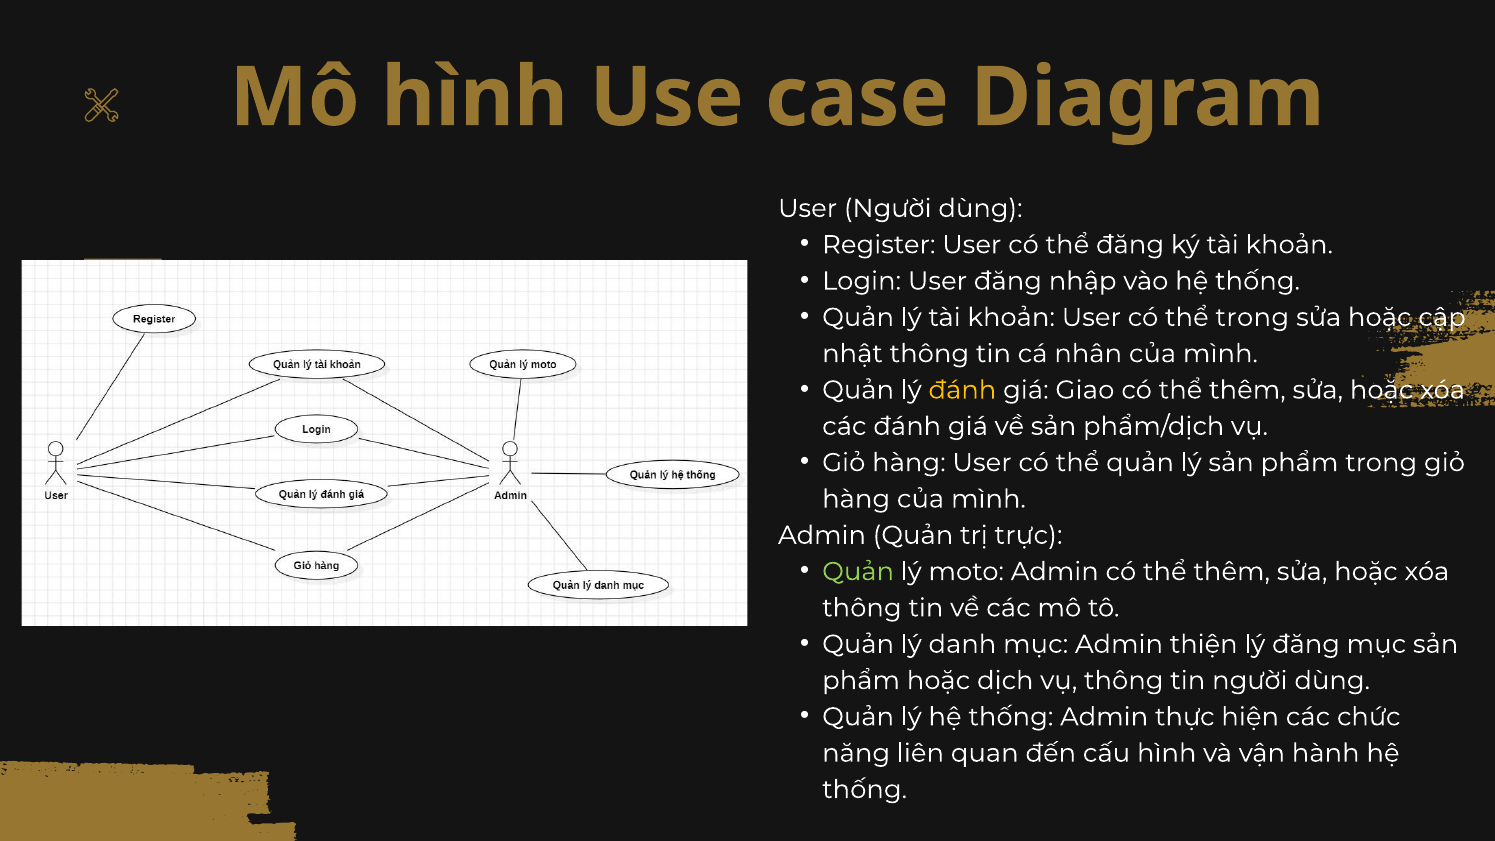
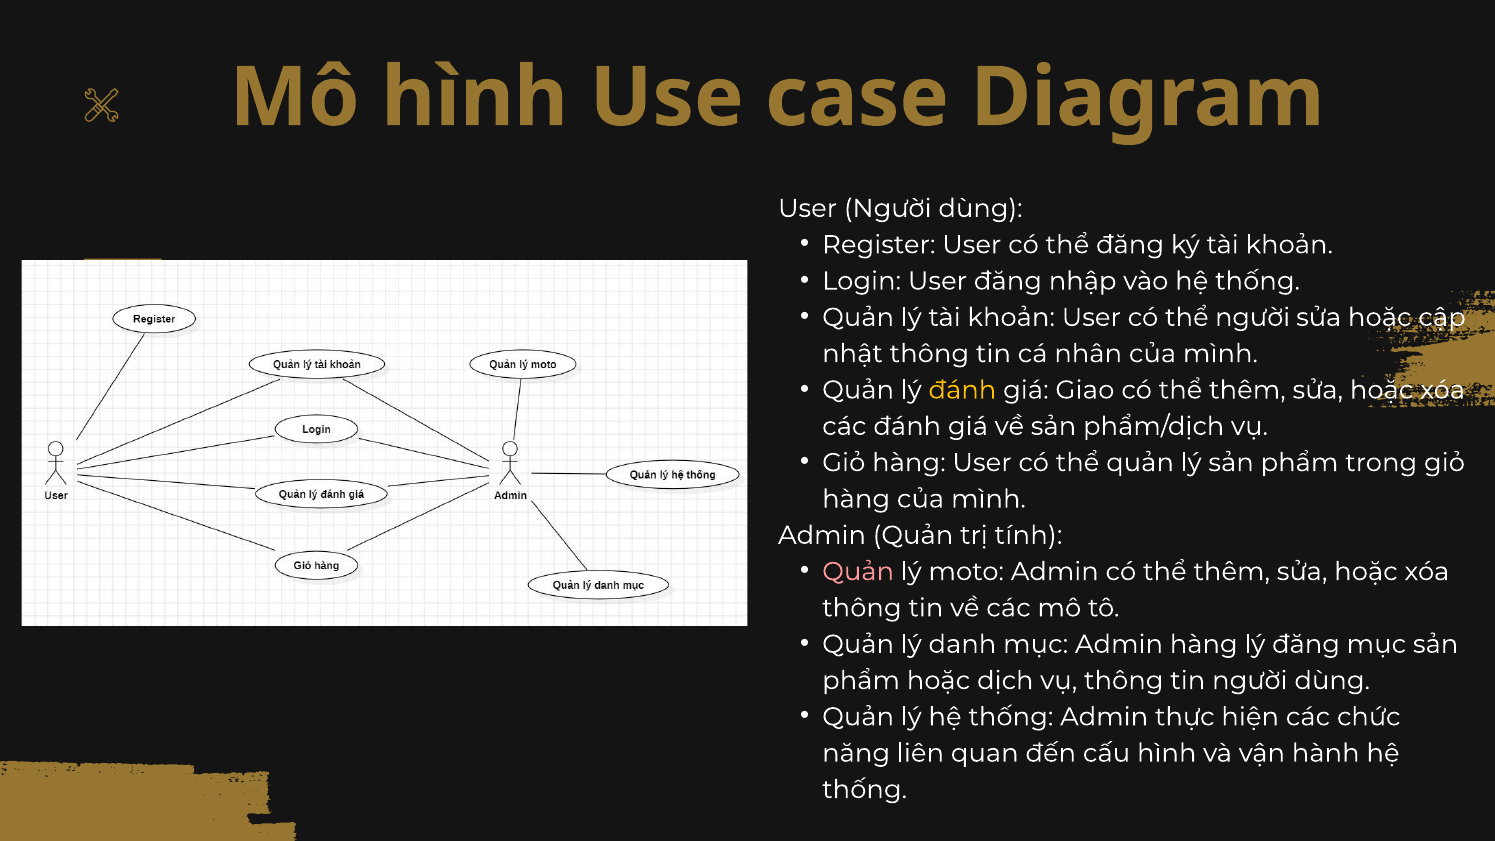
thể trong: trong -> người (1253, 317)
trực: trực -> tính (1028, 535)
Quản colour: light green -> pink (858, 572)
Admin thiện: thiện -> hàng (1204, 644)
